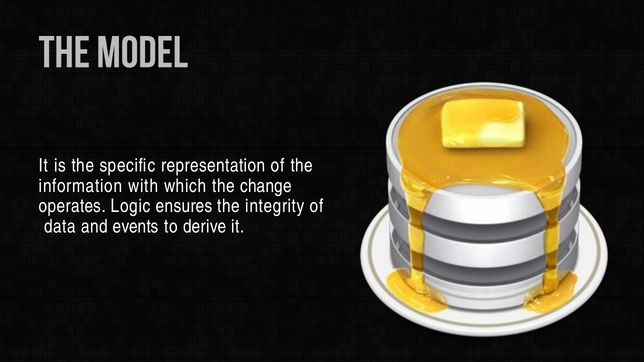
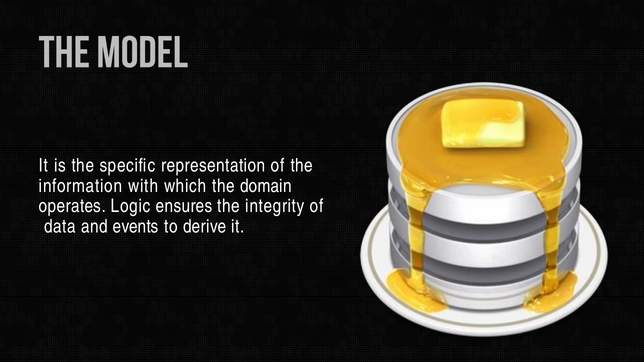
change: change -> domain (266, 186)
